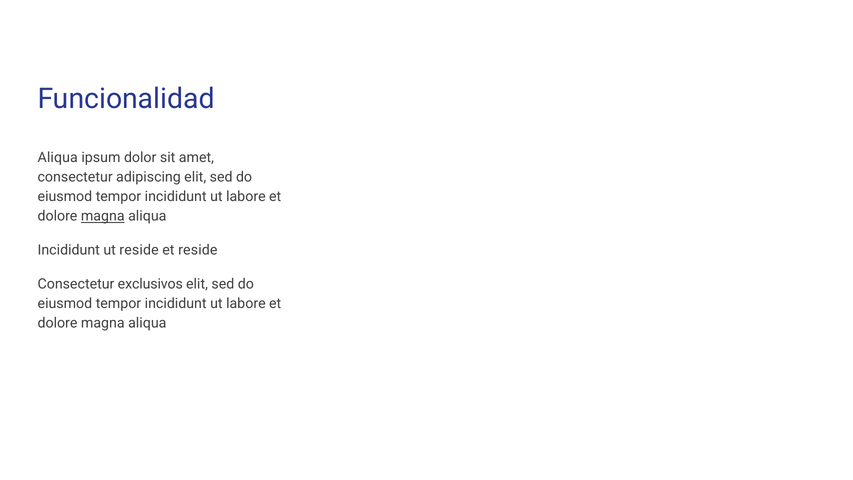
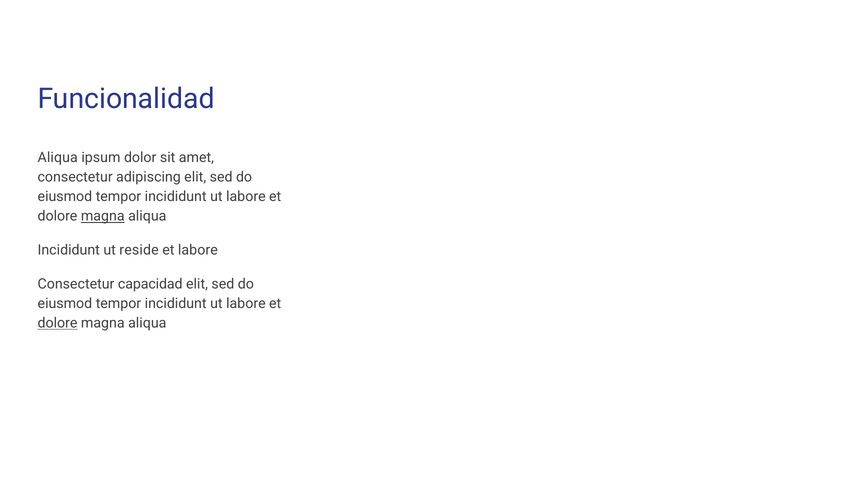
et reside: reside -> labore (198, 250)
exclusivos: exclusivos -> capacidad (150, 284)
dolore underline: none -> present (58, 323)
